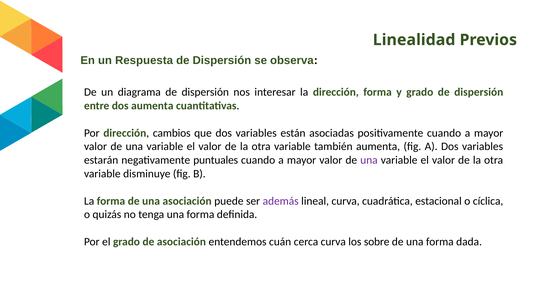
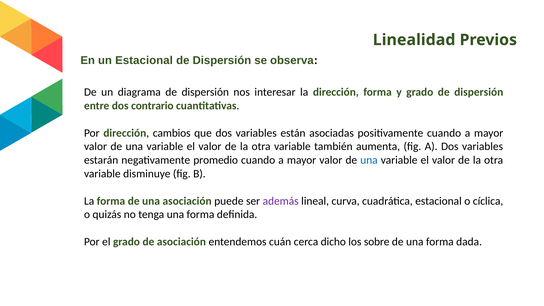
un Respuesta: Respuesta -> Estacional (144, 60)
dos aumenta: aumenta -> contrario (152, 106)
puntuales: puntuales -> promedio (216, 160)
una colour: purple -> blue (369, 160)
cerca curva: curva -> dicho (333, 242)
